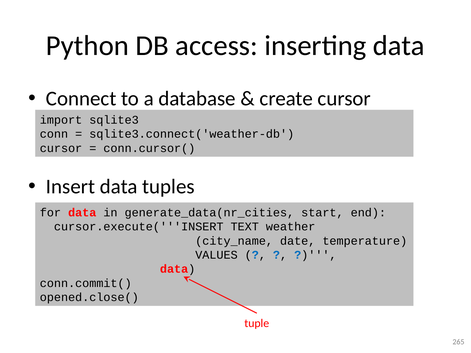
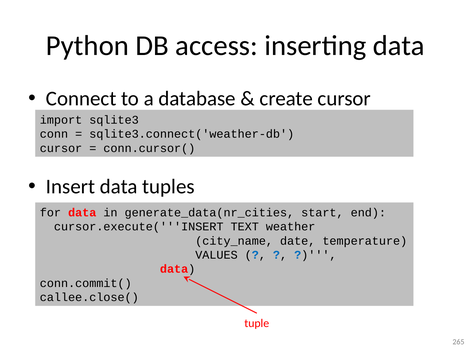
opened.close(: opened.close( -> callee.close( (89, 298)
